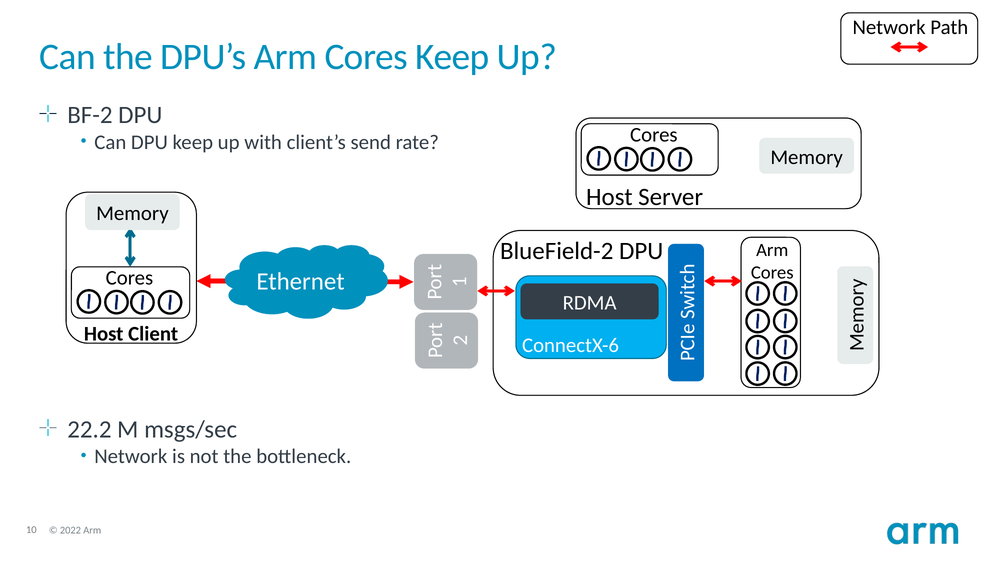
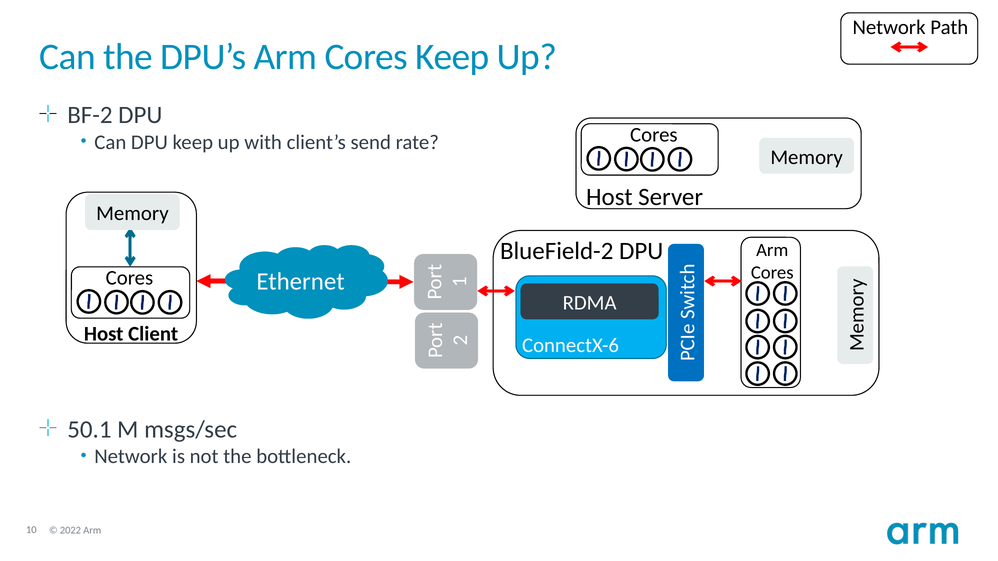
22.2: 22.2 -> 50.1 (89, 430)
